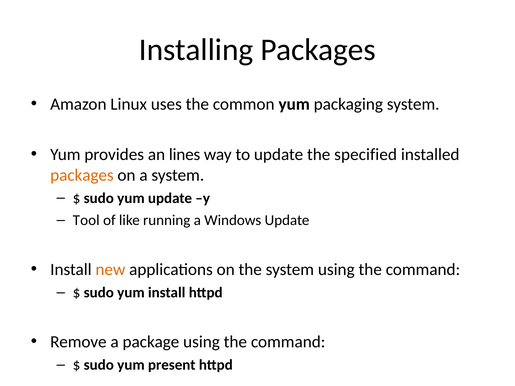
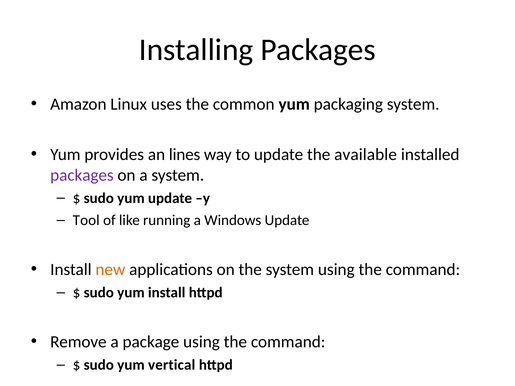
specified: specified -> available (366, 155)
packages colour: orange -> purple (82, 175)
present: present -> vertical (172, 365)
